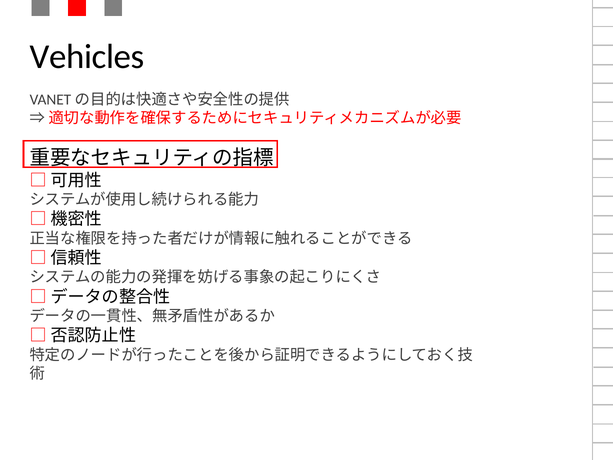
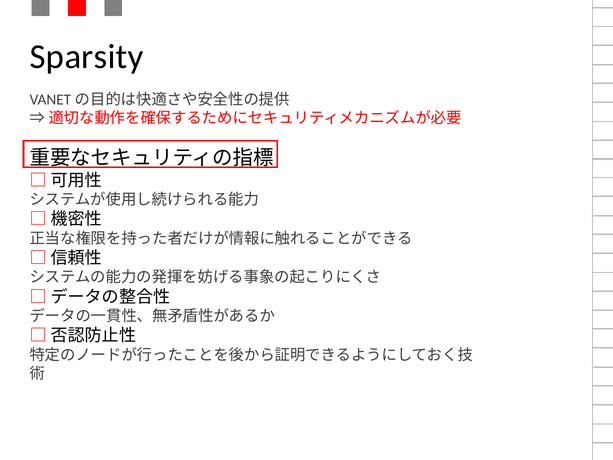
Vehicles: Vehicles -> Sparsity (87, 57)
